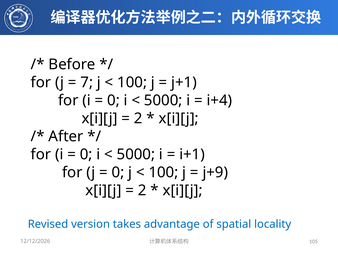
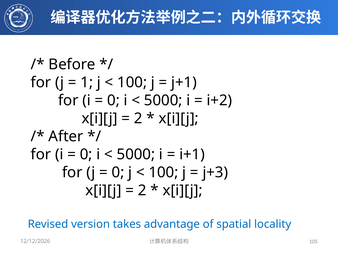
7: 7 -> 1 (87, 83)
i+4: i+4 -> i+2 (219, 101)
j+9: j+9 -> j+3 (215, 173)
